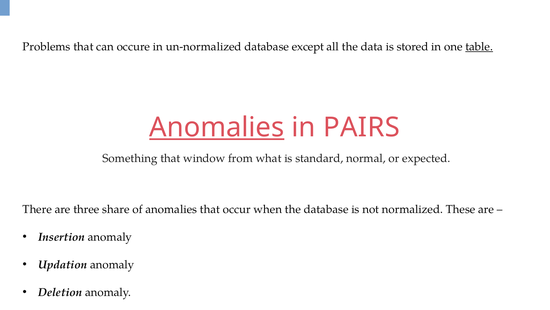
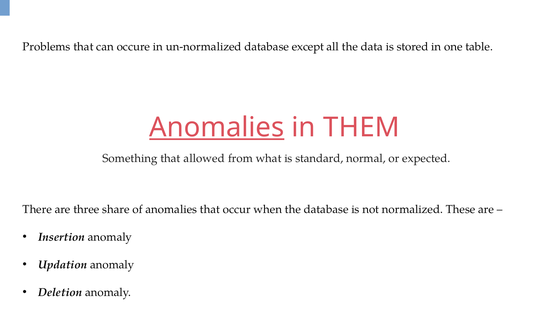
table underline: present -> none (479, 47)
PAIRS: PAIRS -> THEM (362, 127)
window: window -> allowed (204, 158)
